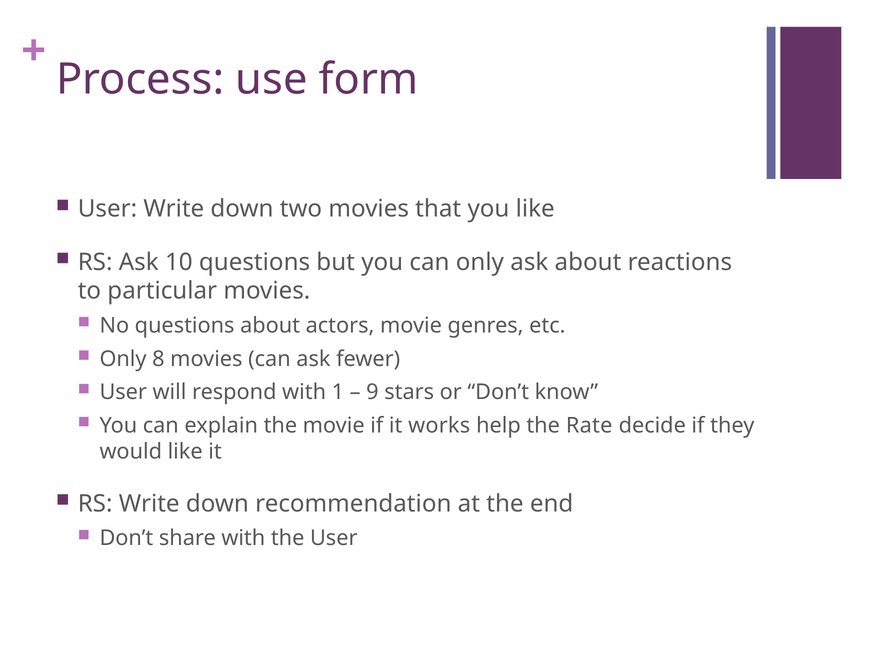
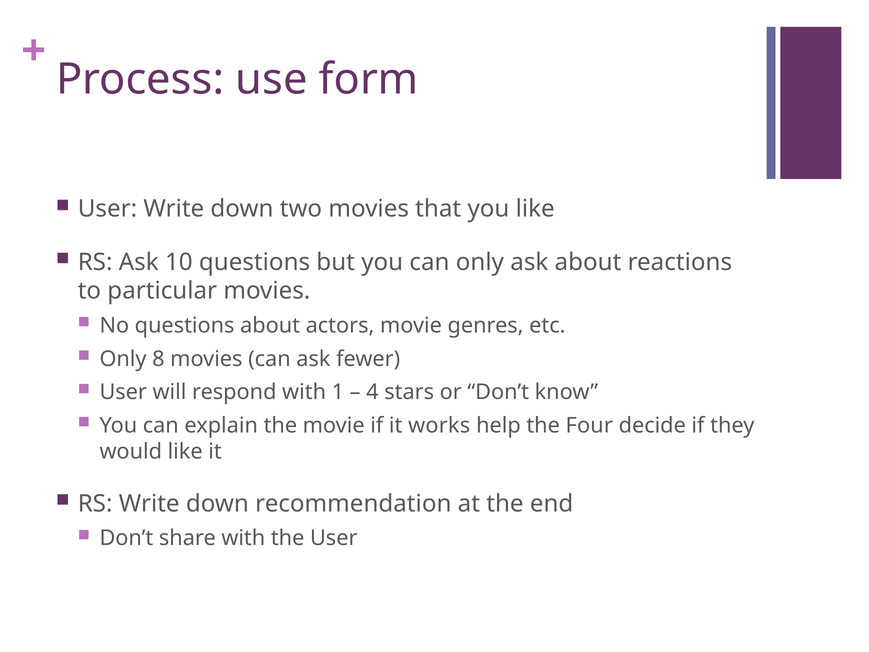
9: 9 -> 4 (372, 392)
Rate: Rate -> Four (589, 425)
